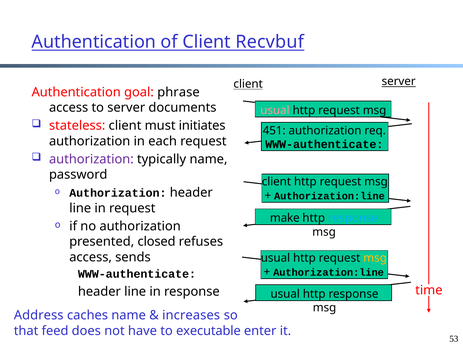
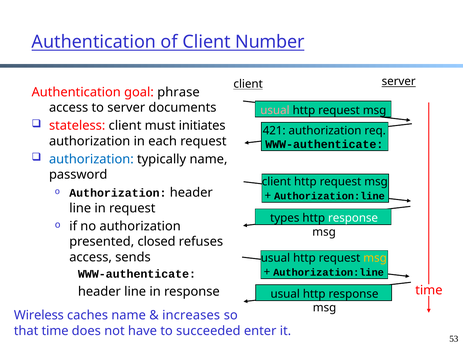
Recvbuf: Recvbuf -> Number (270, 42)
451: 451 -> 421 (274, 130)
authorization colour: purple -> blue (91, 159)
make: make -> types (285, 218)
response colour: light blue -> white (353, 218)
Address: Address -> Wireless (39, 315)
that feed: feed -> time (55, 330)
executable: executable -> succeeded (208, 330)
